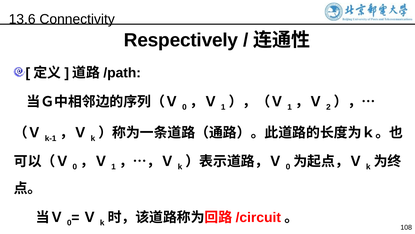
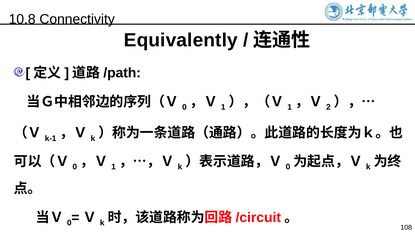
13.6: 13.6 -> 10.8 (22, 19)
Respectively: Respectively -> Equivalently (181, 40)
